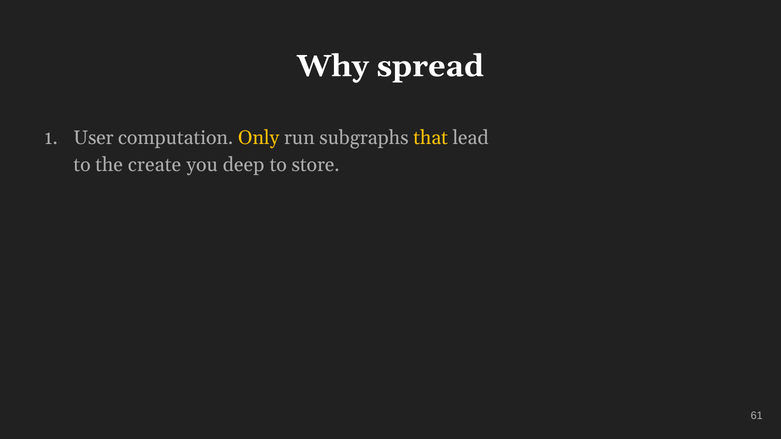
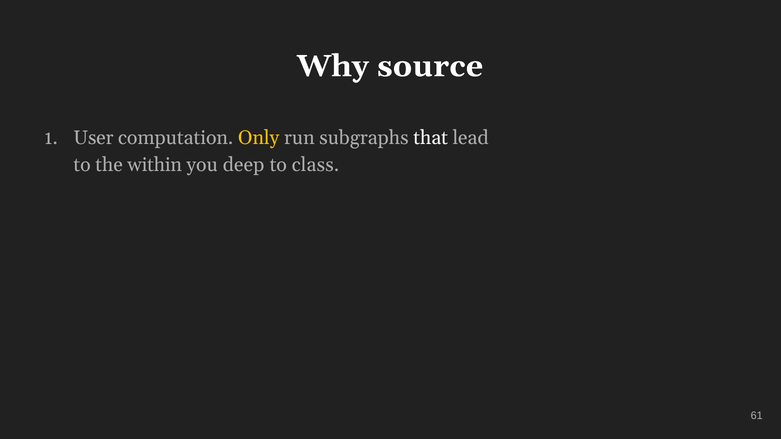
spread: spread -> source (430, 66)
that colour: yellow -> white (431, 138)
create: create -> within (155, 165)
store: store -> class (315, 165)
